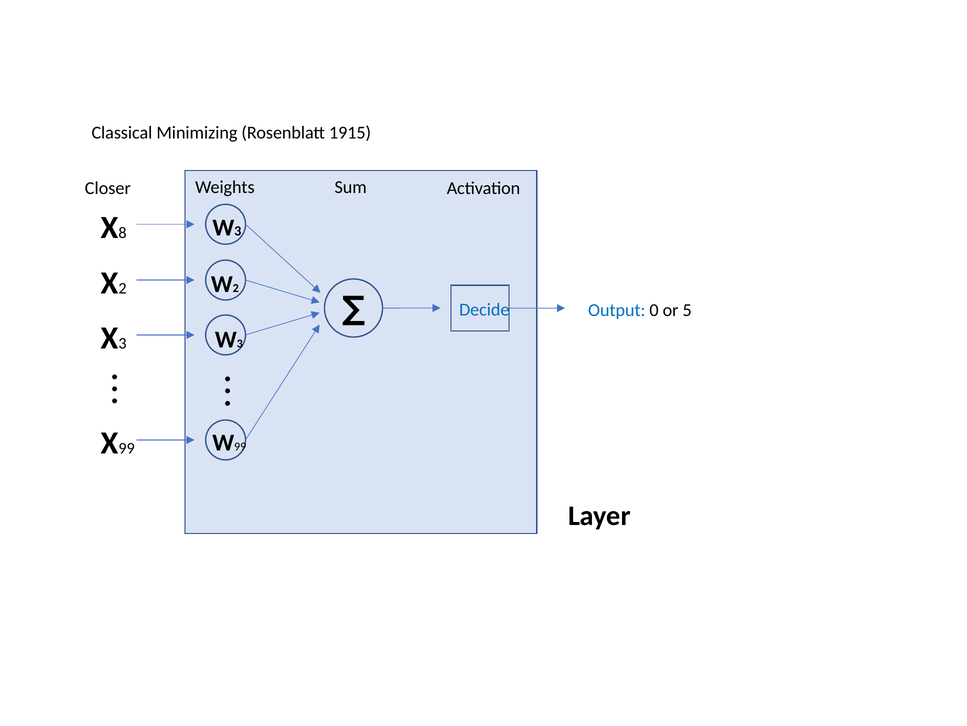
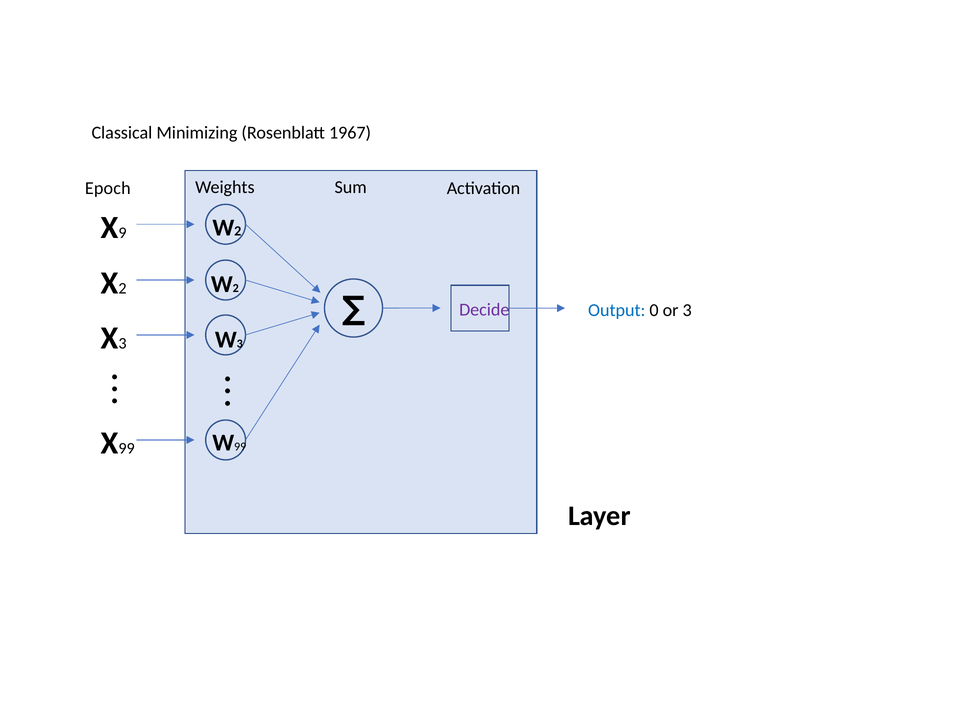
1915: 1915 -> 1967 (350, 133)
Closer: Closer -> Epoch (108, 188)
8: 8 -> 9 (122, 232)
3: 3 -> 2 (238, 231)
Decide colour: blue -> purple (484, 309)
or 5: 5 -> 3 (687, 310)
